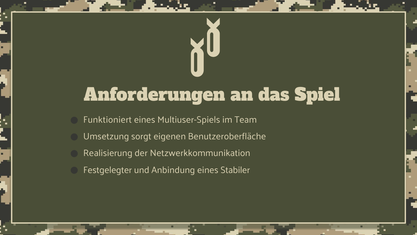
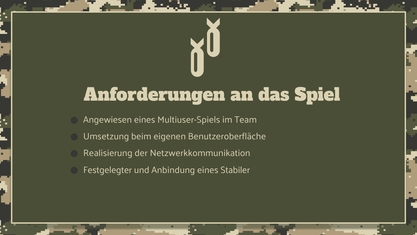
Funktioniert: Funktioniert -> Angewiesen (108, 120)
sorgt: sorgt -> beim (141, 136)
